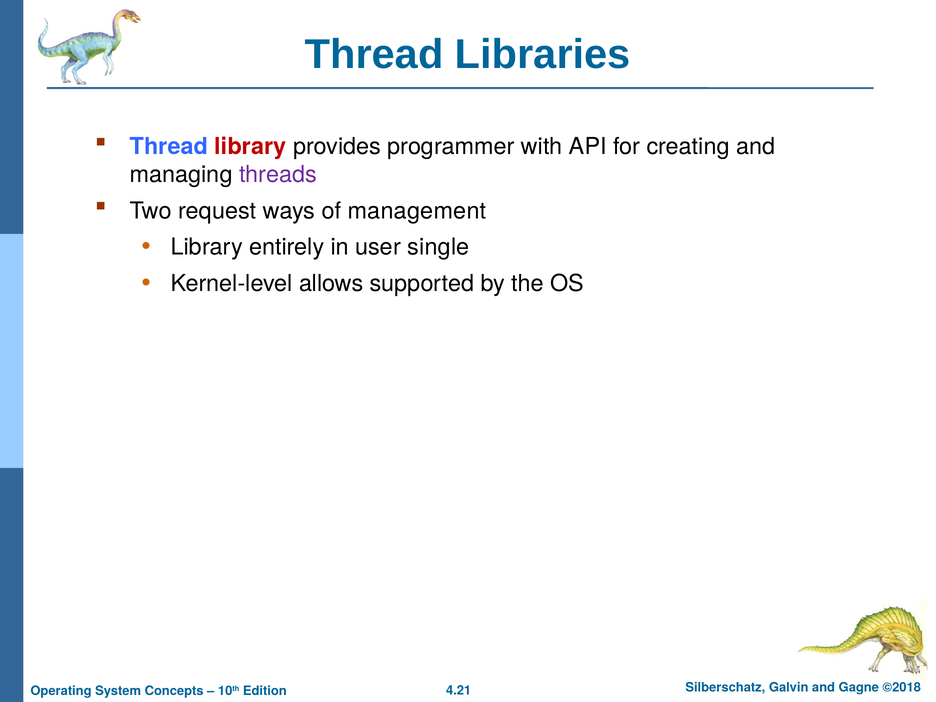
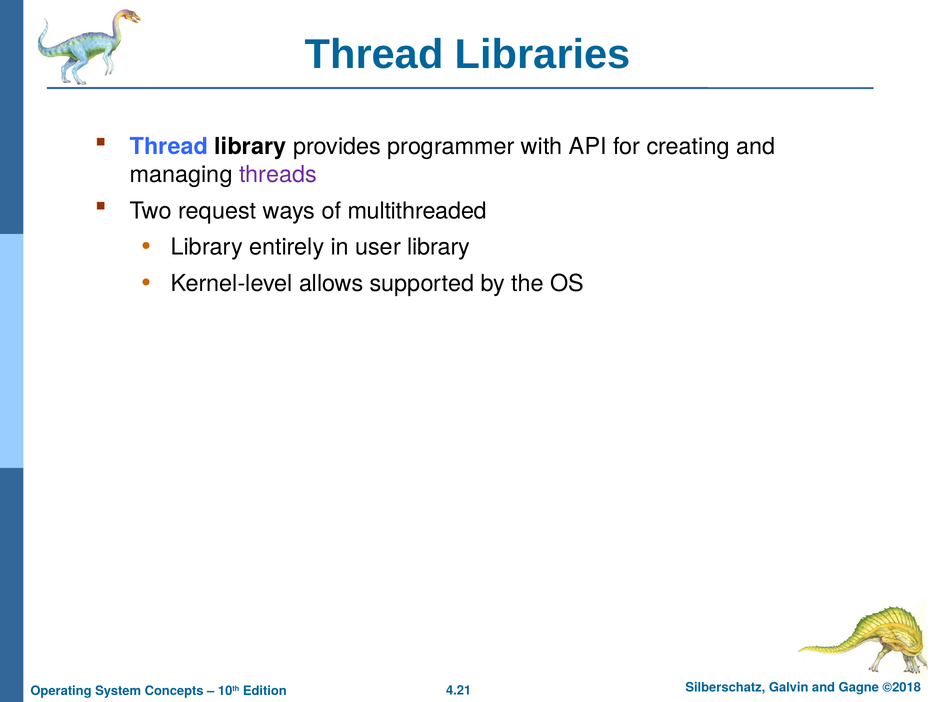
library colour: red -> black (250, 147)
management: management -> multithreaded (417, 211)
user single: single -> library (439, 247)
